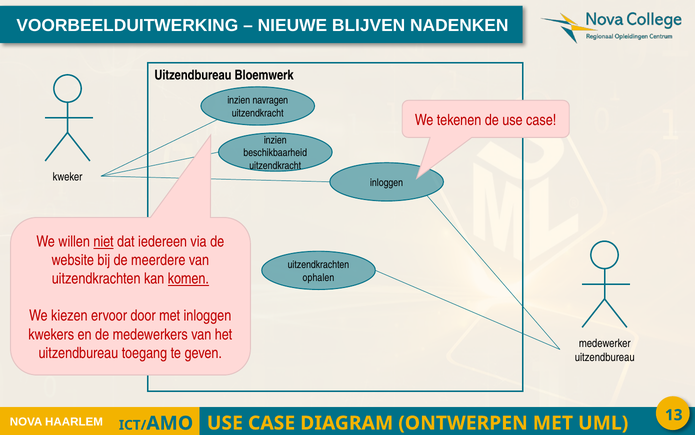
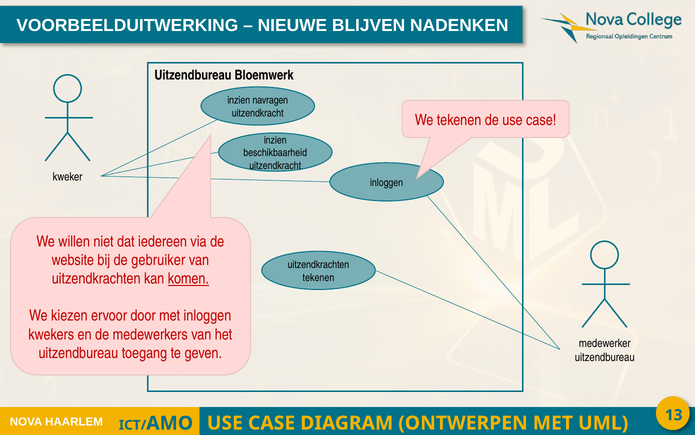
niet underline: present -> none (104, 241)
meerdere: meerdere -> gebruiker (158, 260)
ophalen: ophalen -> tekenen (318, 277)
